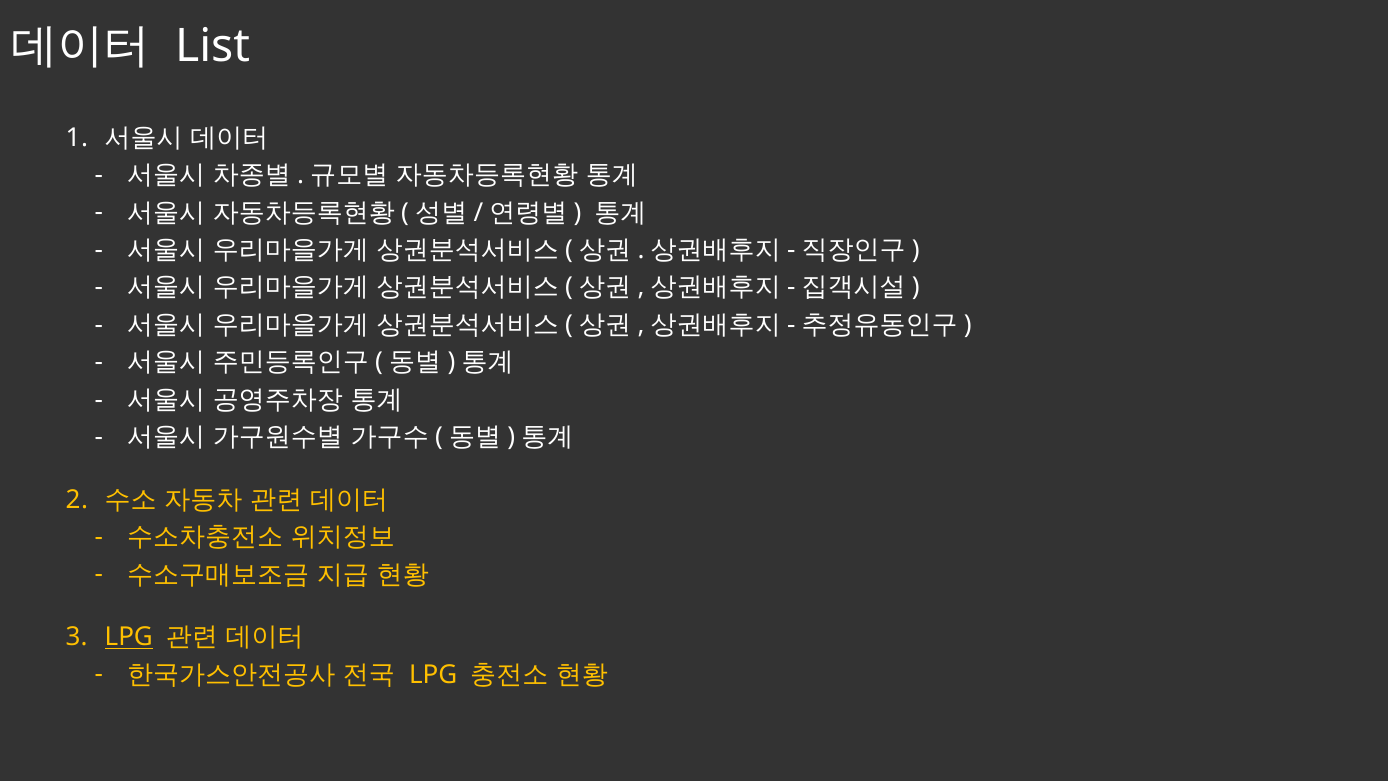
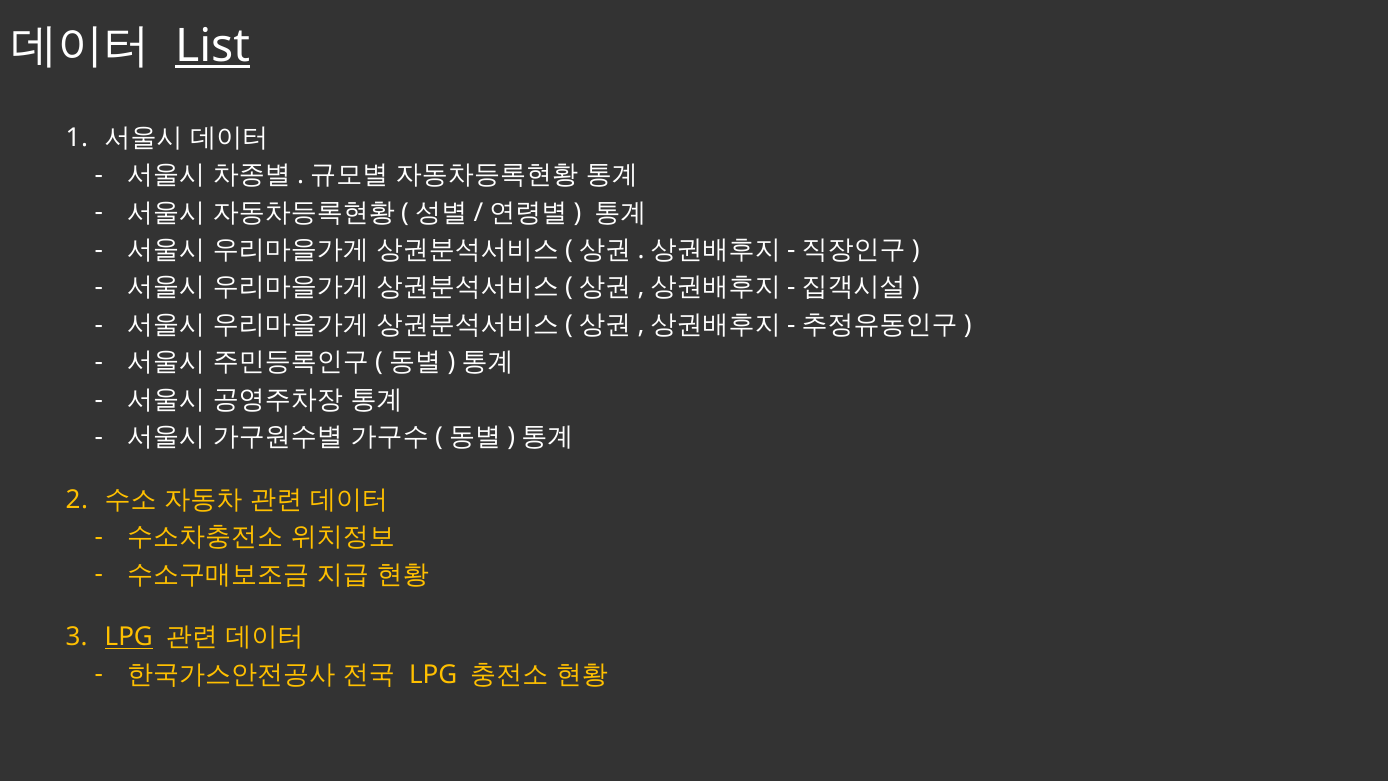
List underline: none -> present (213, 46)
